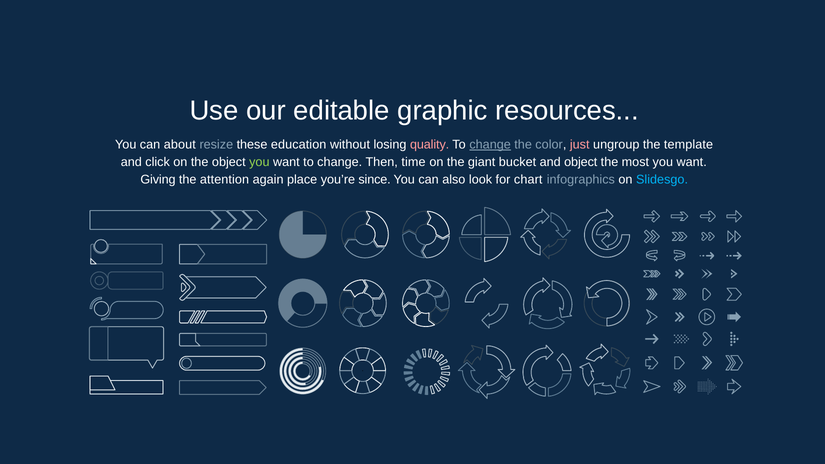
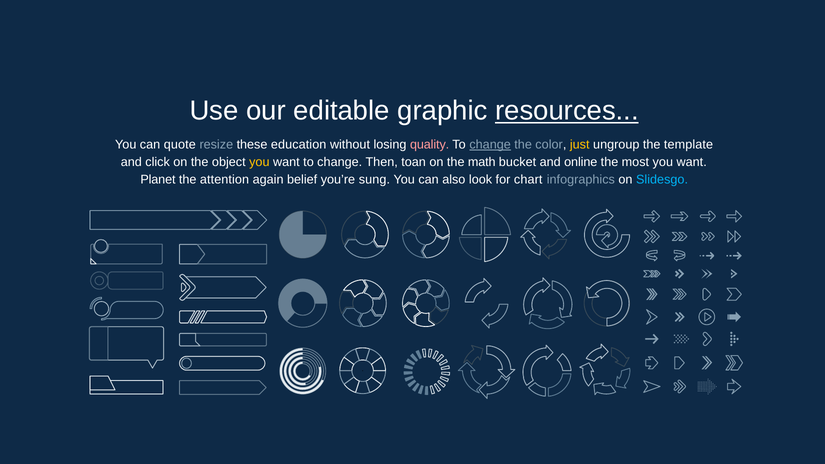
resources underline: none -> present (567, 111)
about: about -> quote (180, 145)
just colour: pink -> yellow (580, 145)
you colour: light green -> yellow (259, 162)
time: time -> toan (414, 162)
giant: giant -> math (482, 162)
and object: object -> online (581, 162)
Giving: Giving -> Planet (158, 179)
place: place -> belief (302, 179)
since: since -> sung (374, 179)
